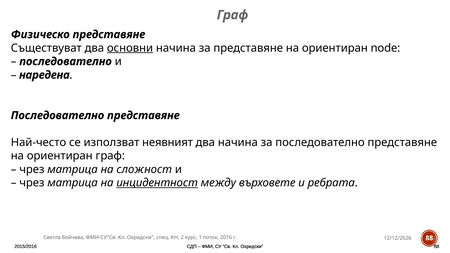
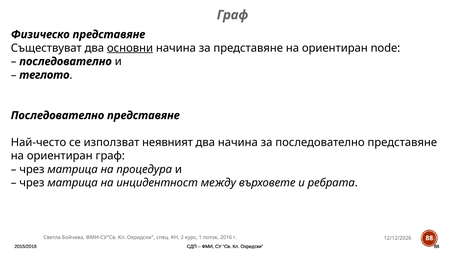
наредена: наредена -> теглото (44, 75)
сложност: сложност -> процедура (144, 169)
инцидентност underline: present -> none (157, 183)
